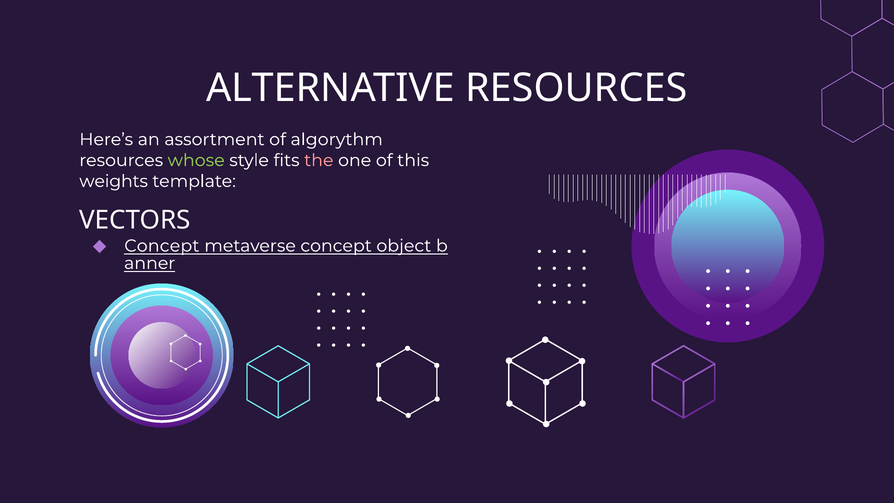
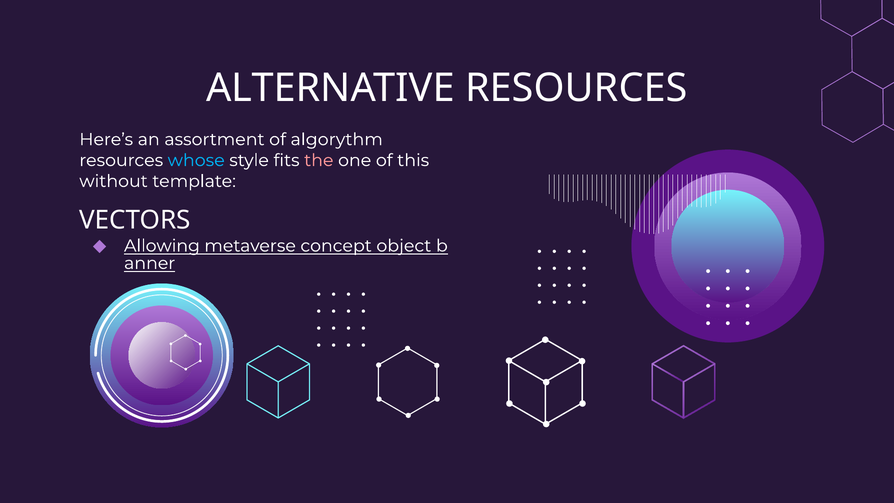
whose colour: light green -> light blue (196, 160)
weights: weights -> without (114, 181)
Concept: Concept -> Allowing (162, 246)
